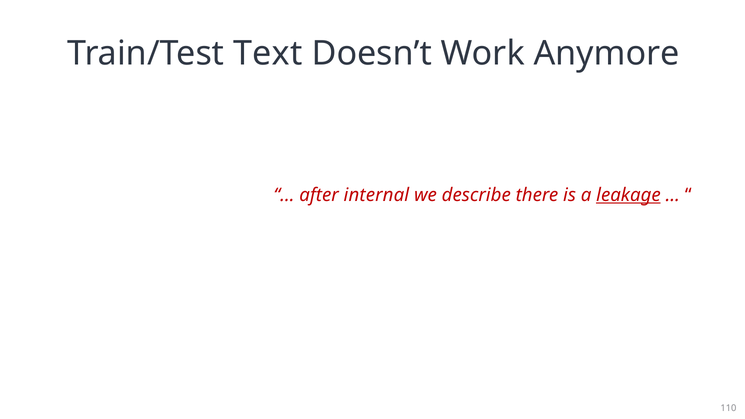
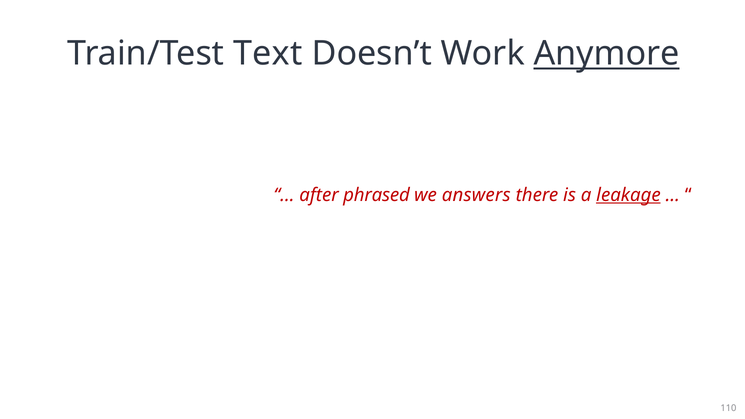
Anymore underline: none -> present (607, 54)
internal: internal -> phrased (377, 195)
describe: describe -> answers (476, 195)
